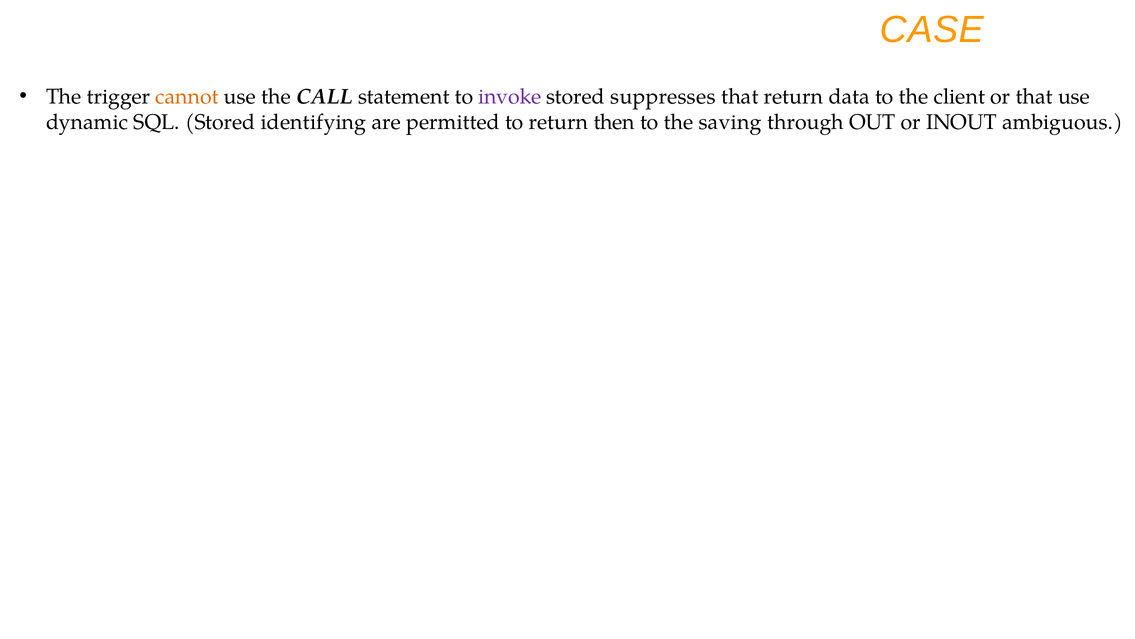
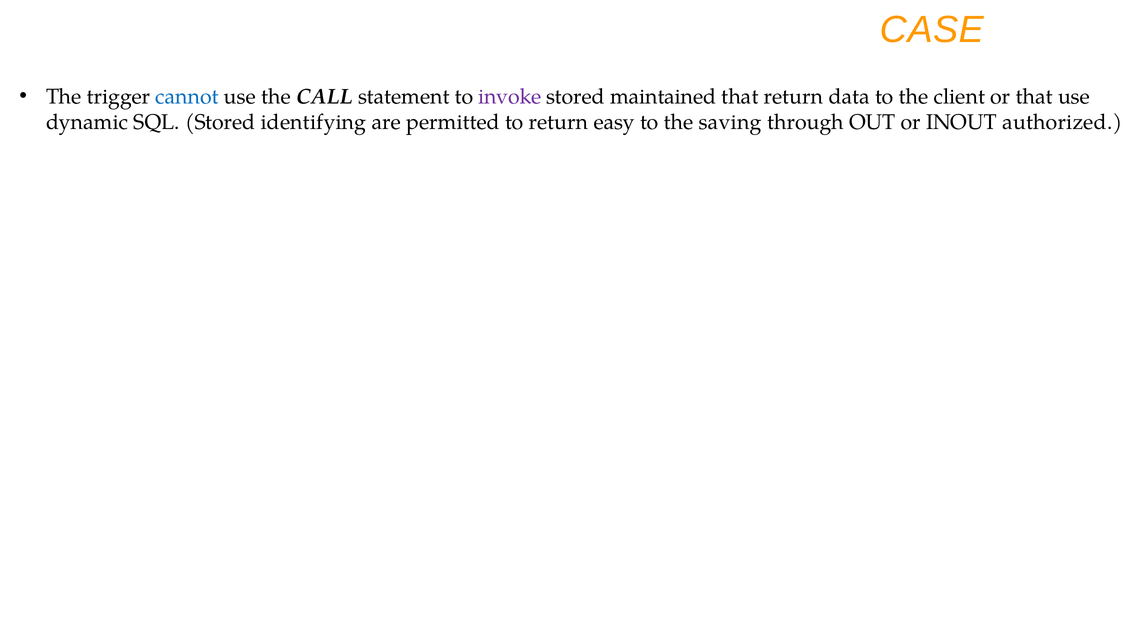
cannot colour: orange -> blue (187, 96)
suppresses: suppresses -> maintained (663, 96)
then: then -> easy (614, 122)
ambiguous: ambiguous -> authorized (1062, 122)
